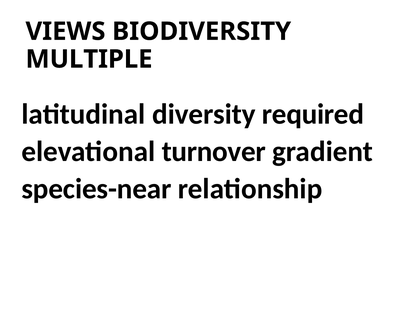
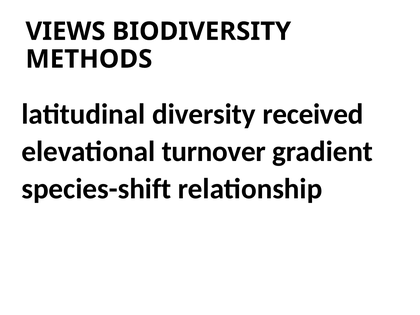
MULTIPLE: MULTIPLE -> METHODS (89, 59)
required: required -> received (313, 114)
species-near: species-near -> species-shift (96, 189)
